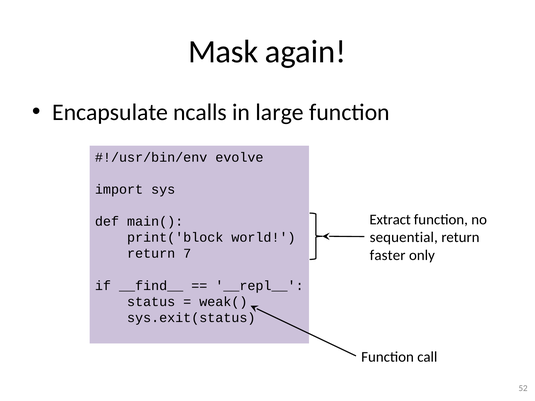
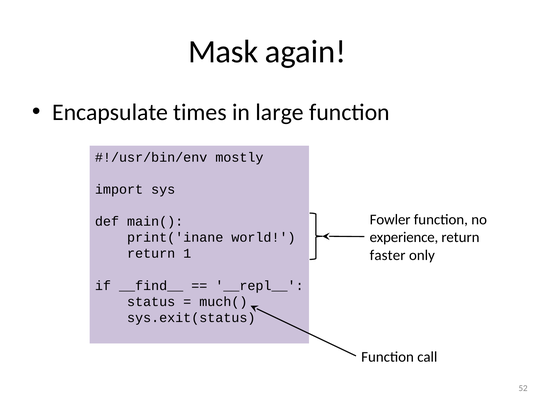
ncalls: ncalls -> times (200, 112)
evolve: evolve -> mostly (239, 157)
Extract: Extract -> Fowler (390, 220)
sequential: sequential -> experience (404, 237)
print('block: print('block -> print('inane (175, 238)
7: 7 -> 1 (187, 254)
weak(: weak( -> much( (223, 302)
